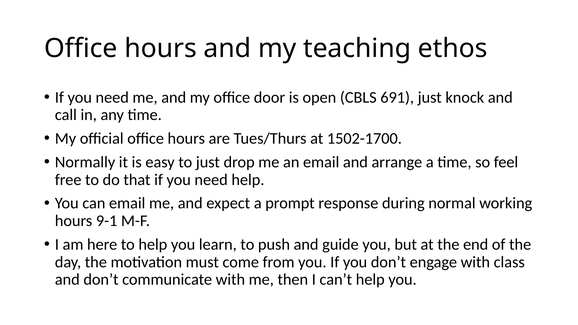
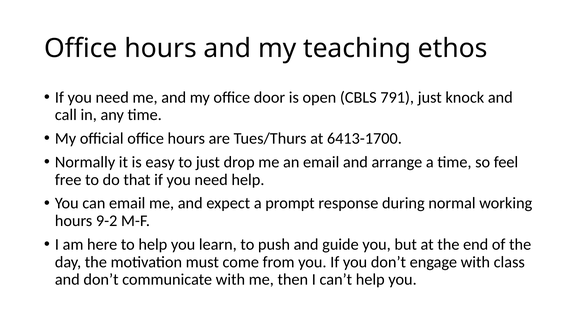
691: 691 -> 791 (397, 97)
1502-1700: 1502-1700 -> 6413-1700 (364, 139)
9-1: 9-1 -> 9-2 (107, 221)
